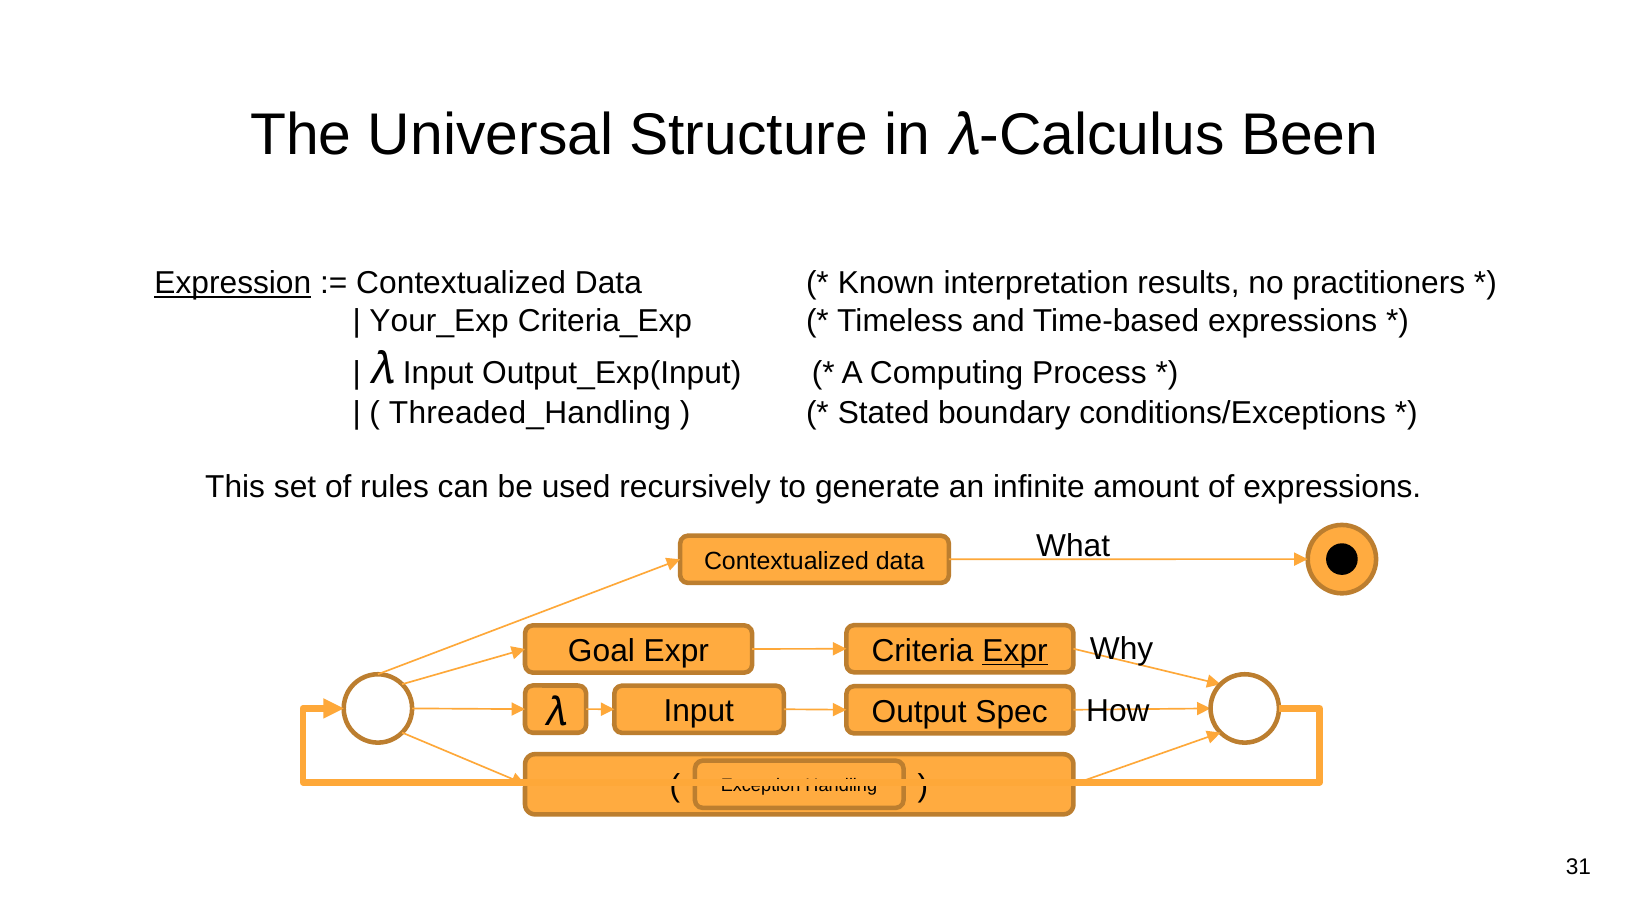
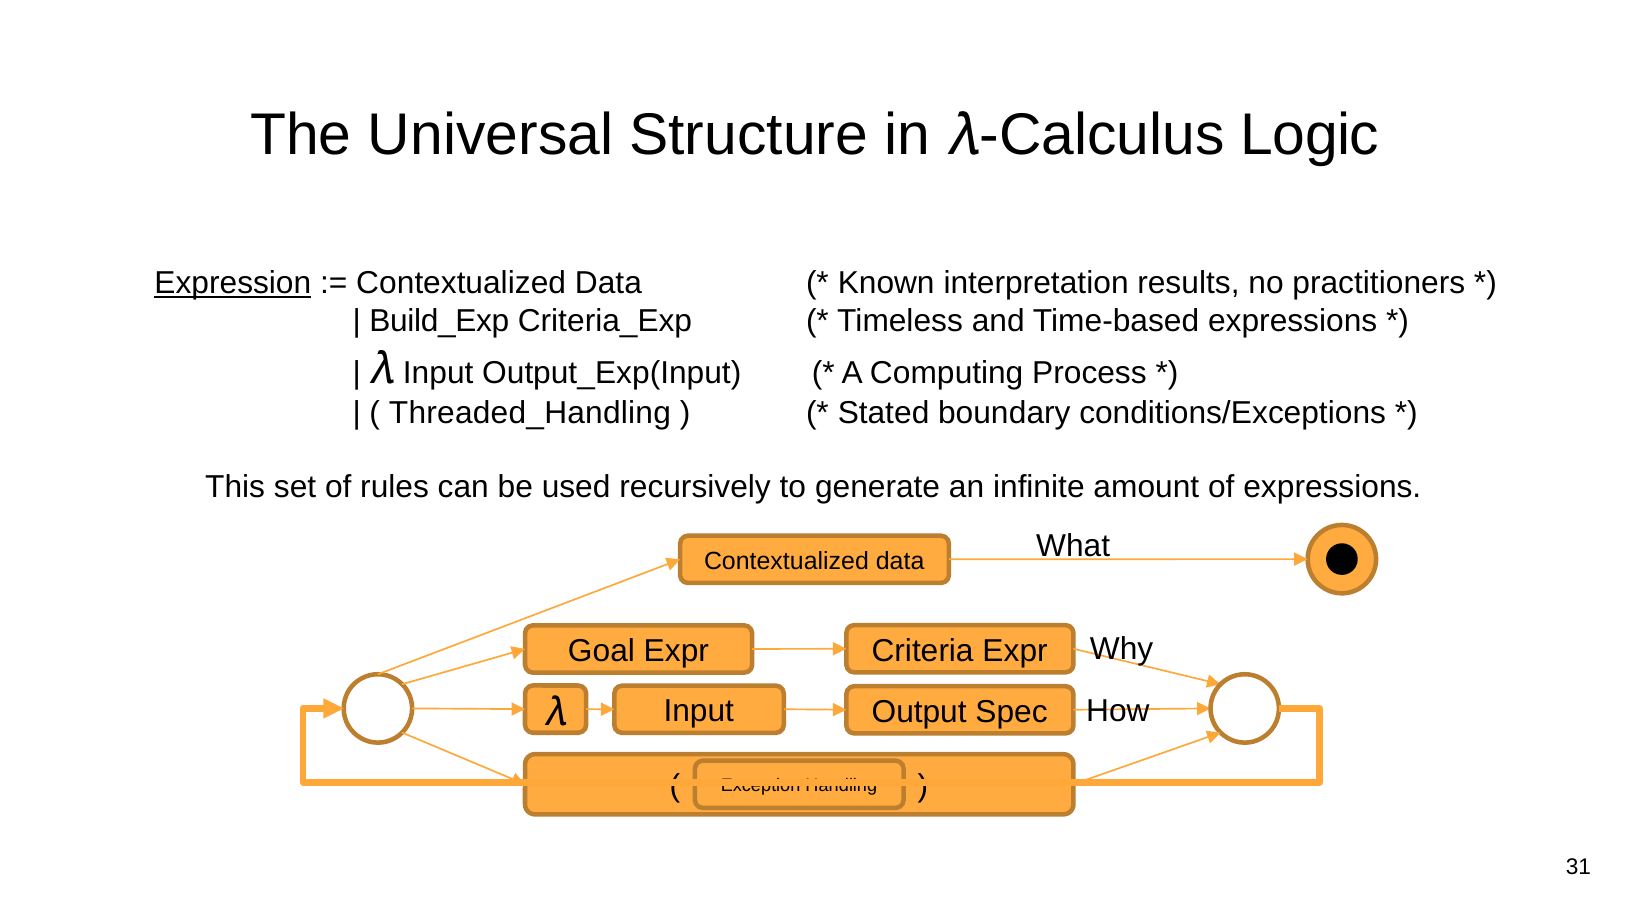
Been: Been -> Logic (1310, 135)
Your_Exp: Your_Exp -> Build_Exp (439, 321)
Expr underline: present -> none (1015, 651)
